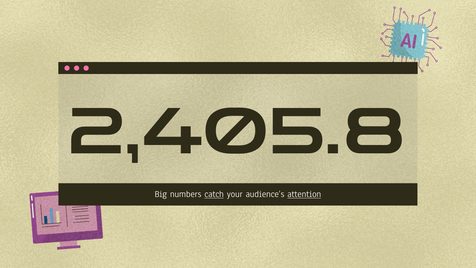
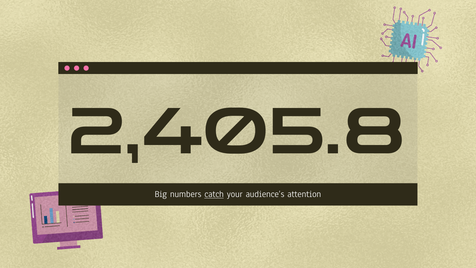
attention underline: present -> none (304, 194)
